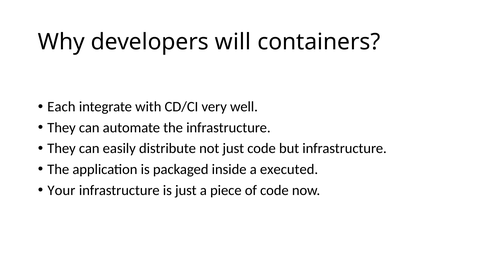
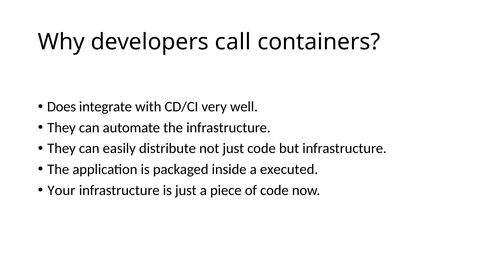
will: will -> call (233, 42)
Each: Each -> Does (62, 107)
